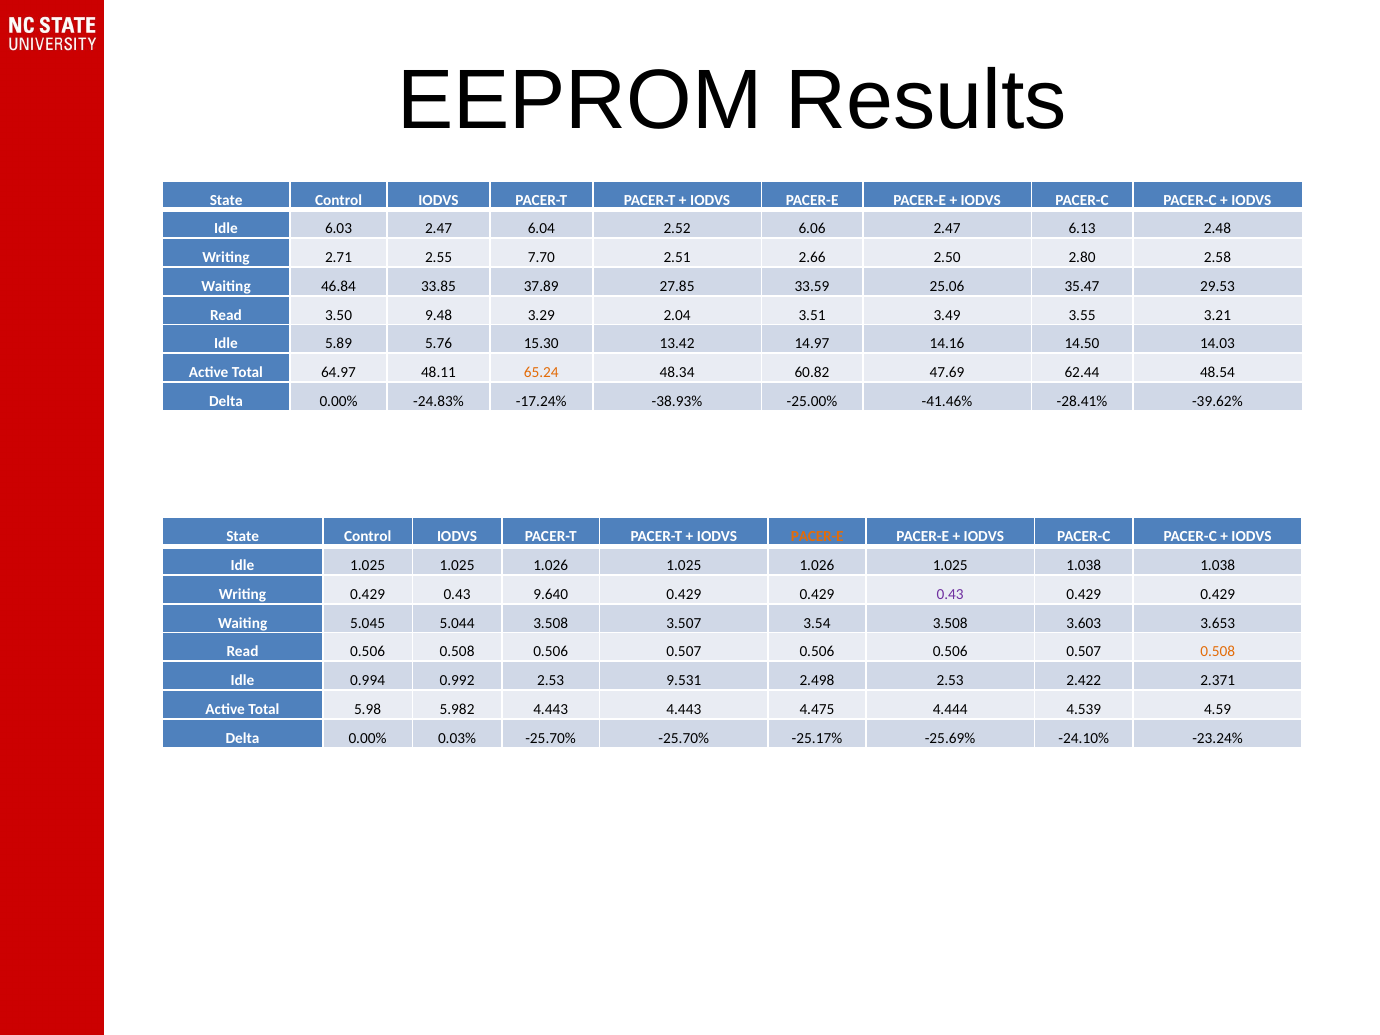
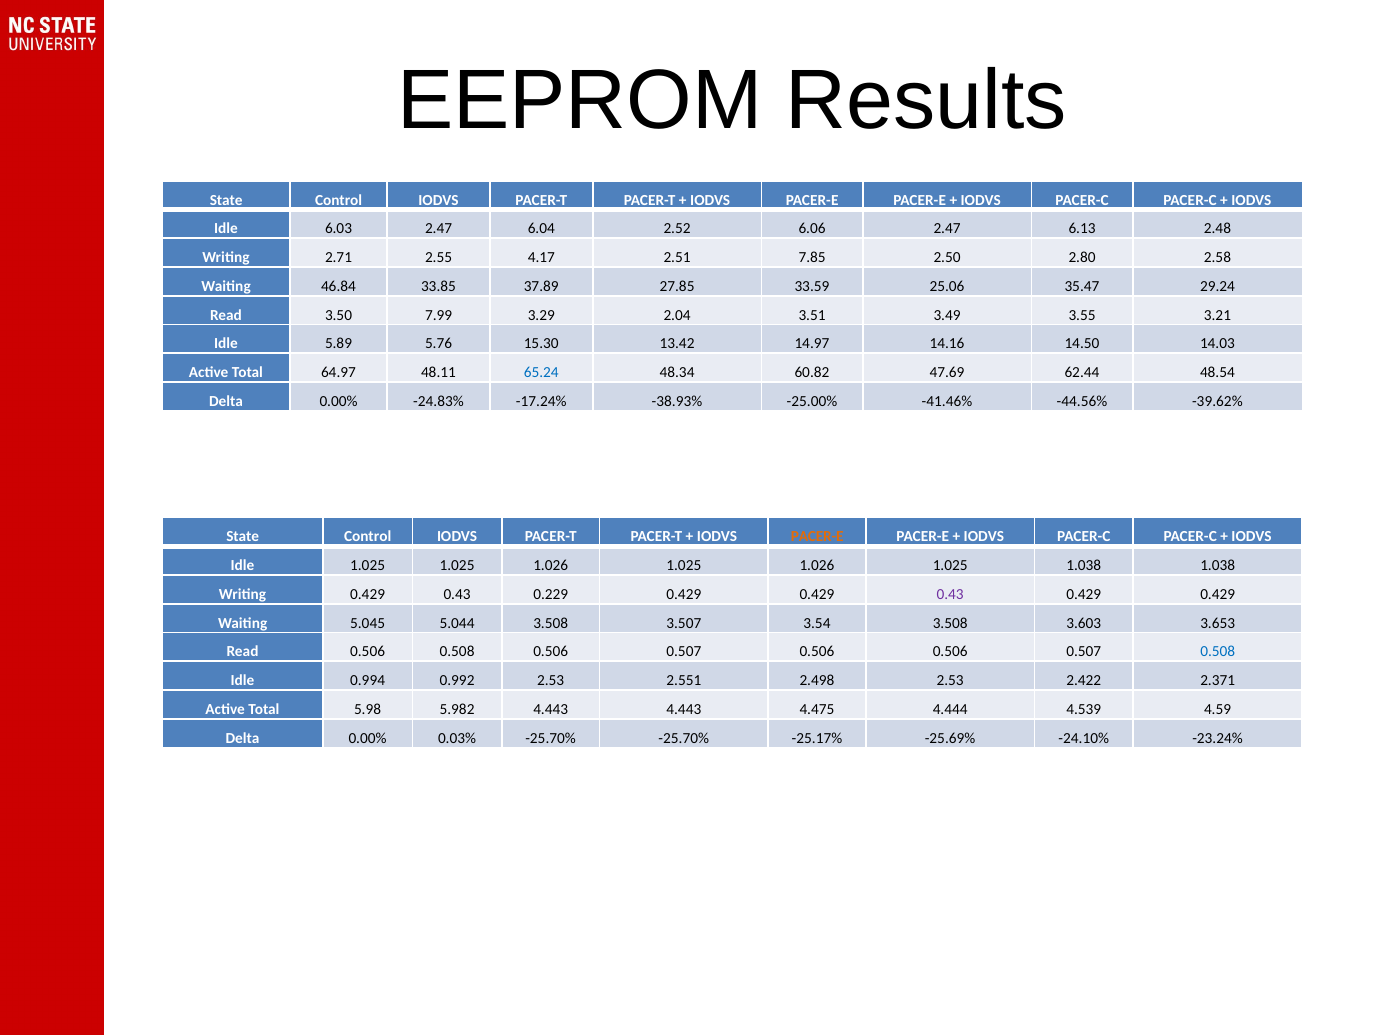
7.70: 7.70 -> 4.17 (541, 258)
2.66: 2.66 -> 7.85 (812, 258)
29.53: 29.53 -> 29.24 (1217, 286)
9.48: 9.48 -> 7.99 (439, 315)
65.24 colour: orange -> blue (541, 373)
-28.41%: -28.41% -> -44.56% (1082, 401)
9.640: 9.640 -> 0.229 (551, 594)
0.508 colour: orange -> blue (1218, 652)
9.531: 9.531 -> 2.551 (684, 680)
